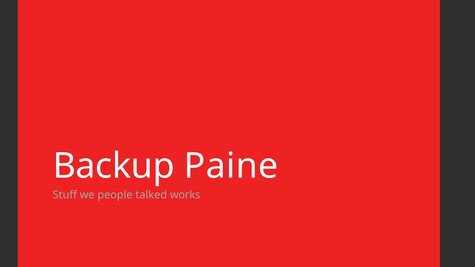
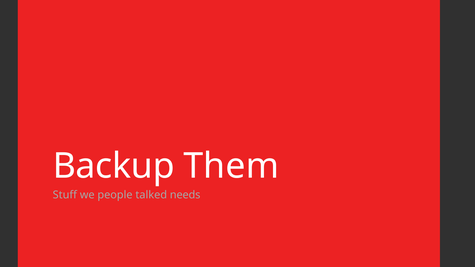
Paine: Paine -> Them (231, 166)
works: works -> needs (185, 195)
